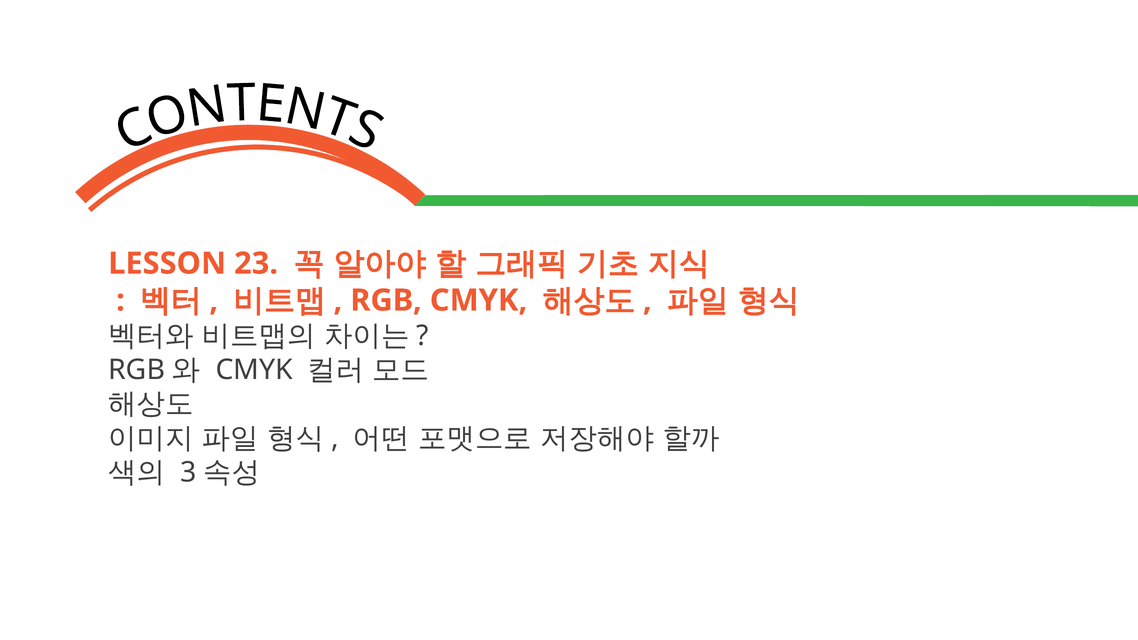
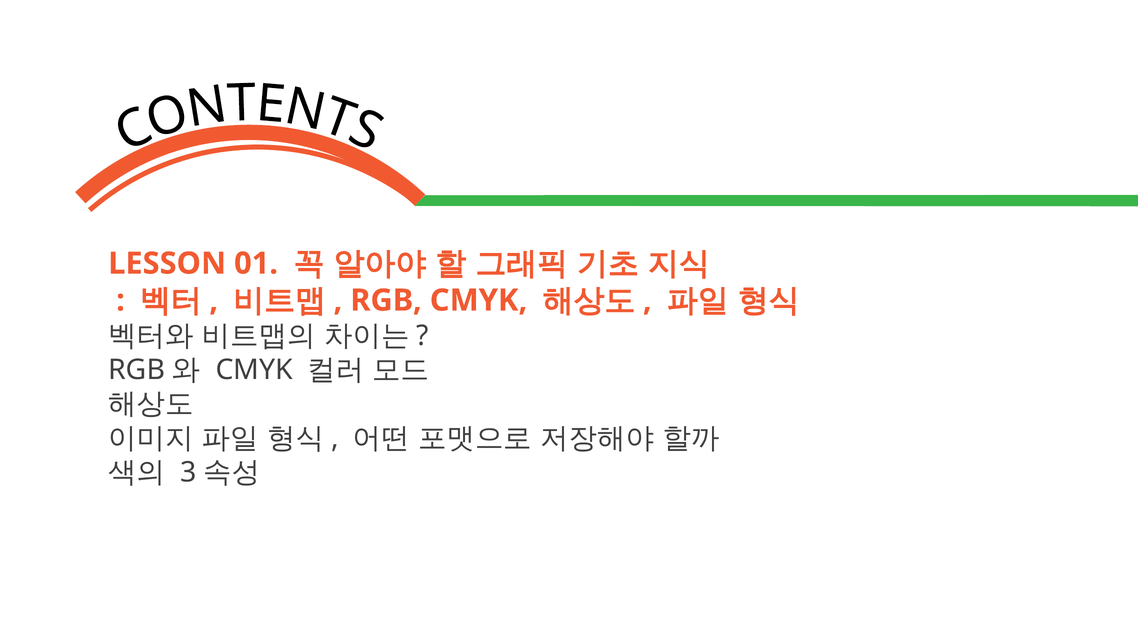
23: 23 -> 01 (256, 264)
